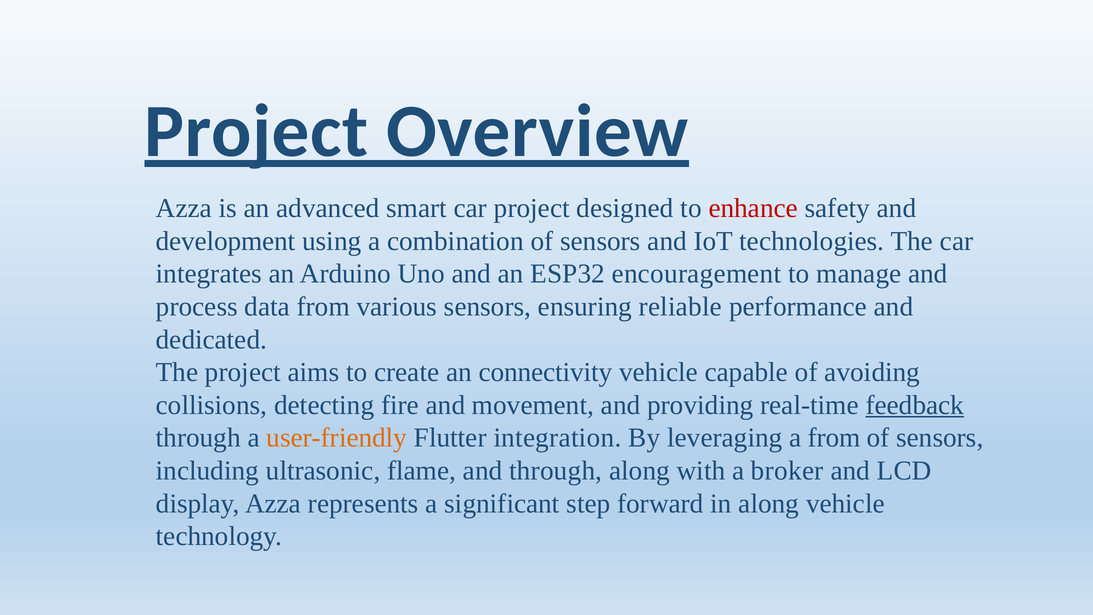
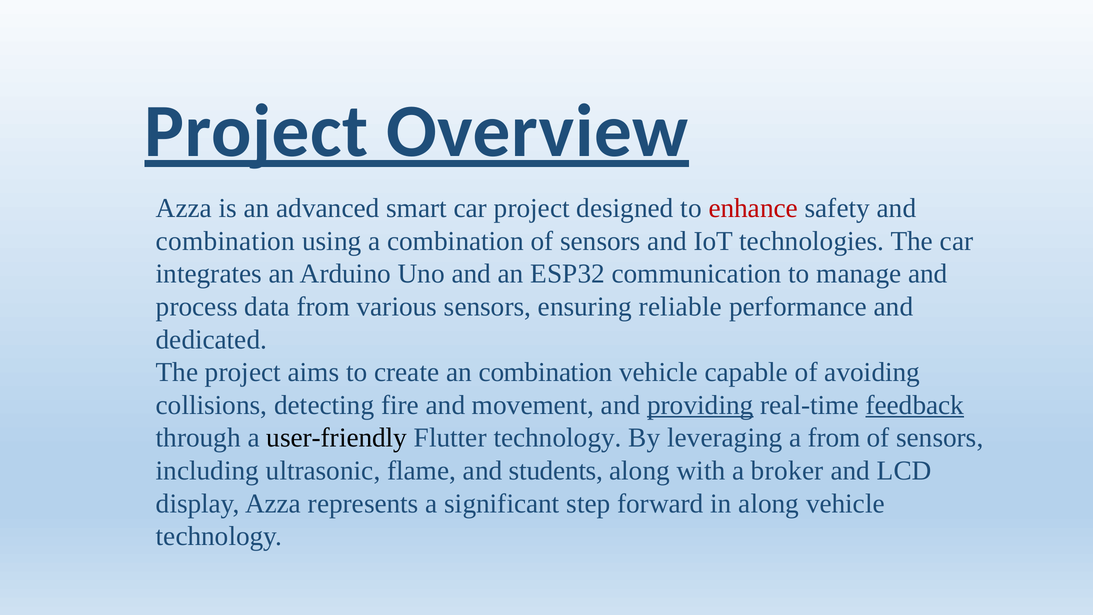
development: development -> combination (225, 241)
encouragement: encouragement -> communication (697, 274)
an connectivity: connectivity -> combination (546, 372)
providing underline: none -> present (700, 405)
user-friendly colour: orange -> black (337, 438)
Flutter integration: integration -> technology (558, 438)
and through: through -> students (556, 471)
